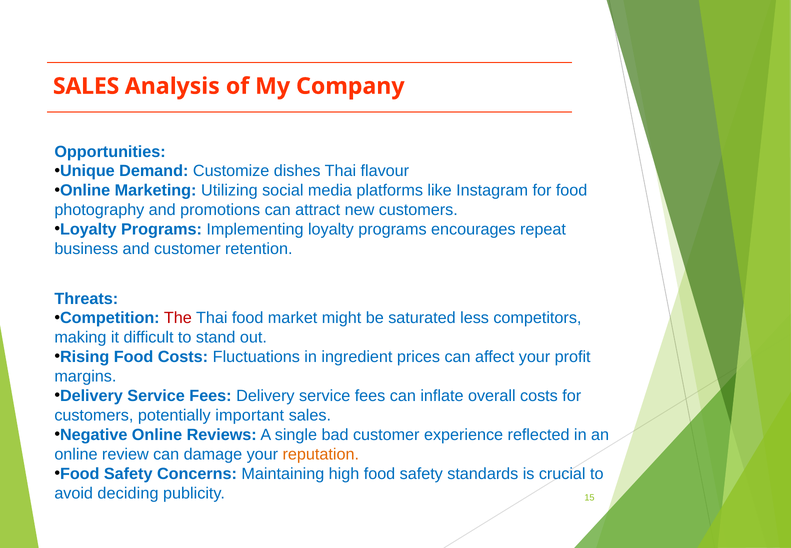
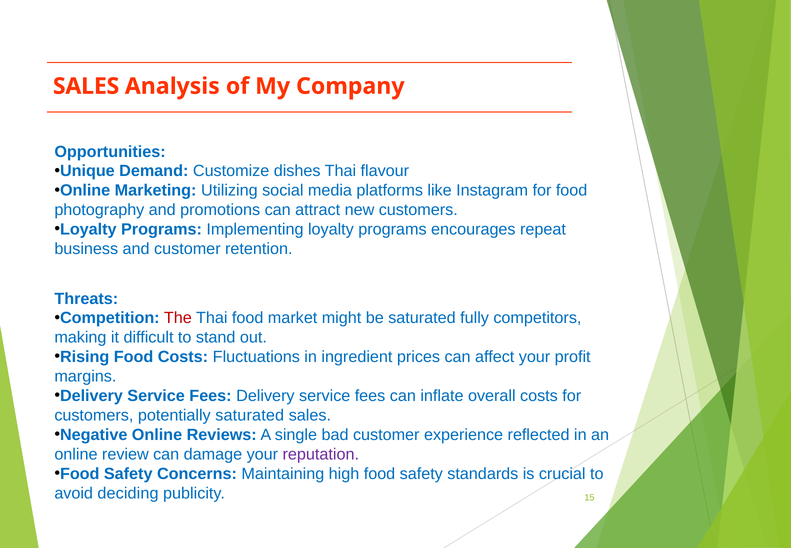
less: less -> fully (475, 318)
potentially important: important -> saturated (250, 415)
reputation colour: orange -> purple (321, 454)
